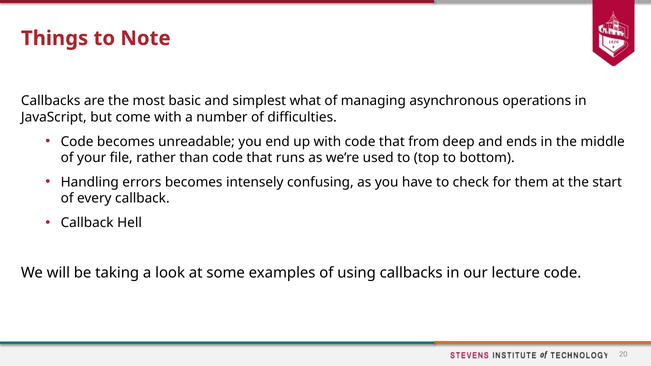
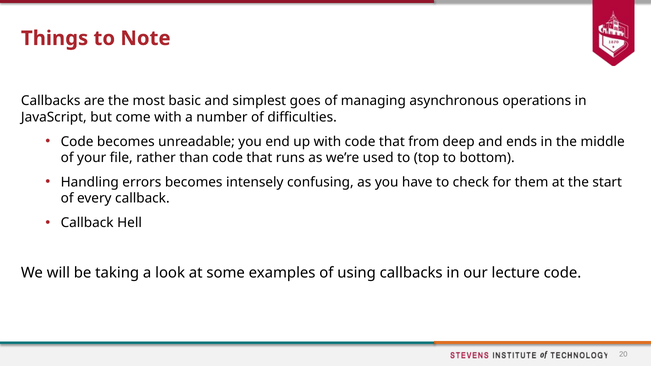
what: what -> goes (305, 101)
